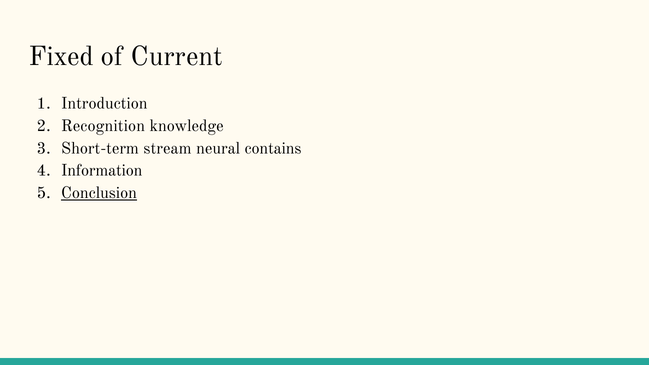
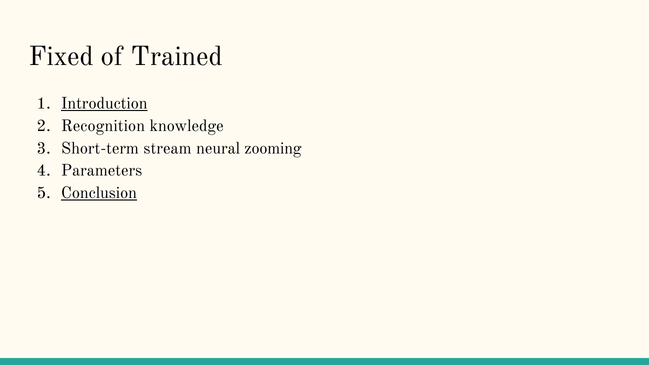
Current: Current -> Trained (177, 56)
Introduction underline: none -> present (104, 103)
contains: contains -> zooming (273, 148)
Information: Information -> Parameters (102, 171)
